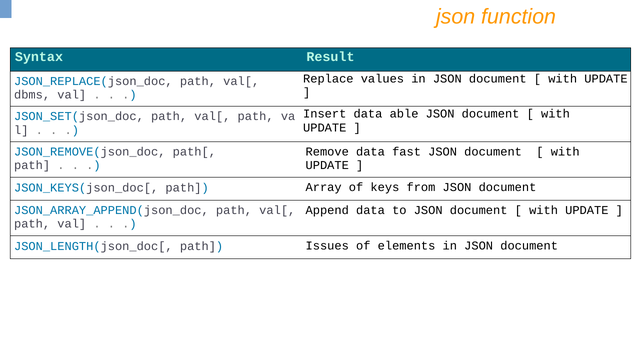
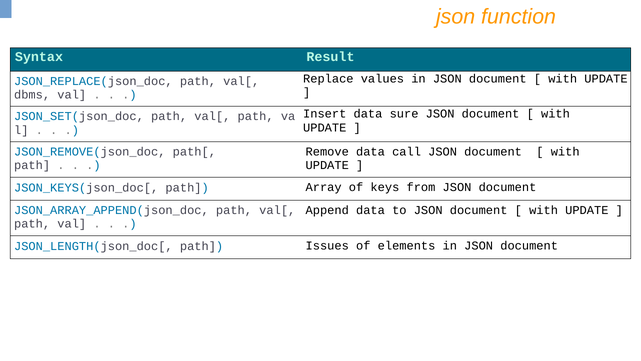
able: able -> sure (404, 114)
fast: fast -> call (407, 152)
